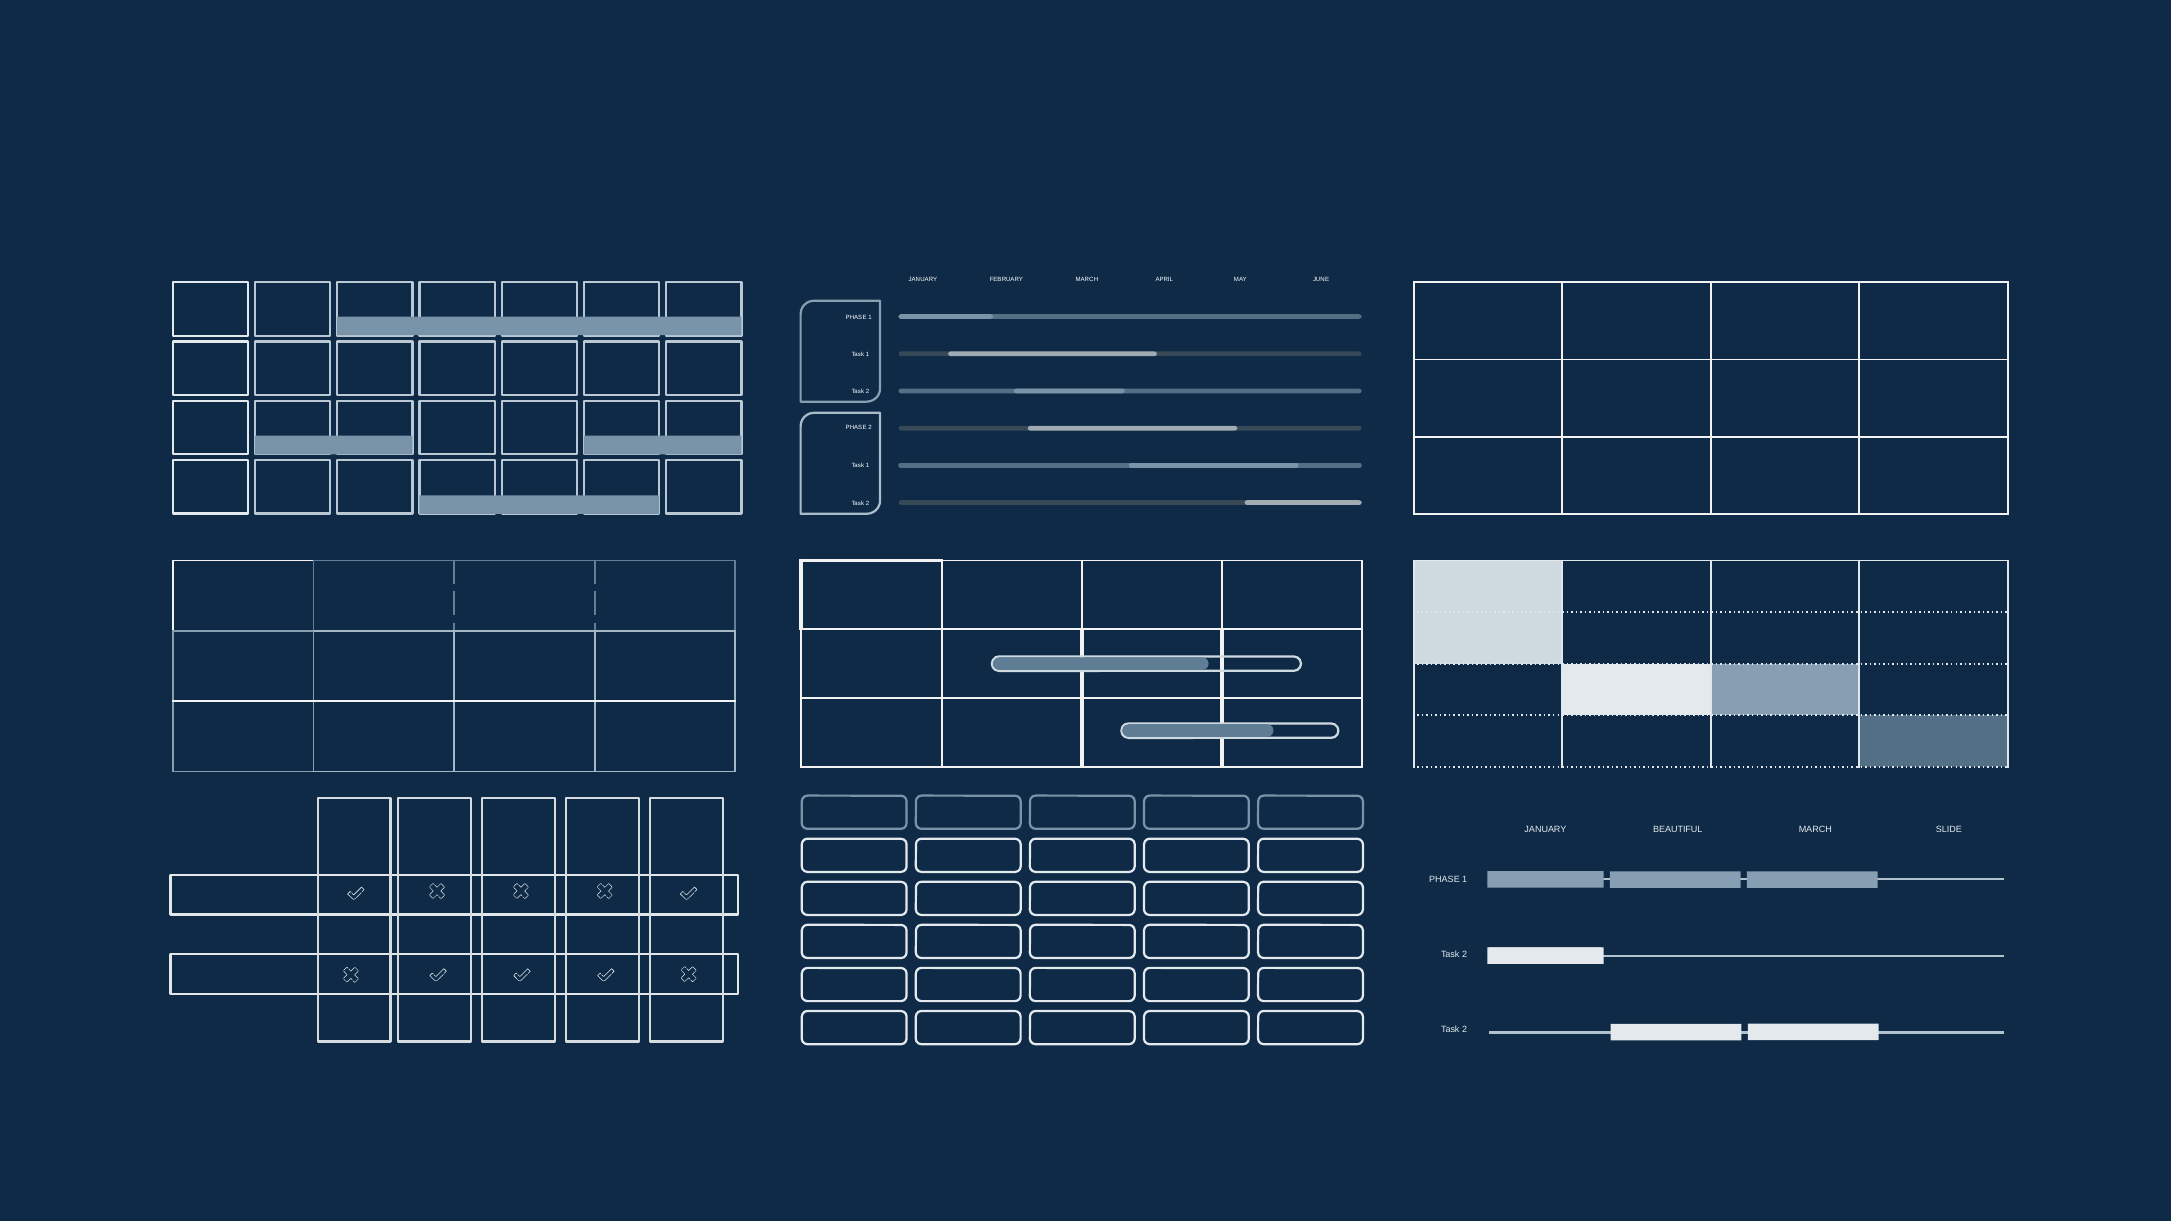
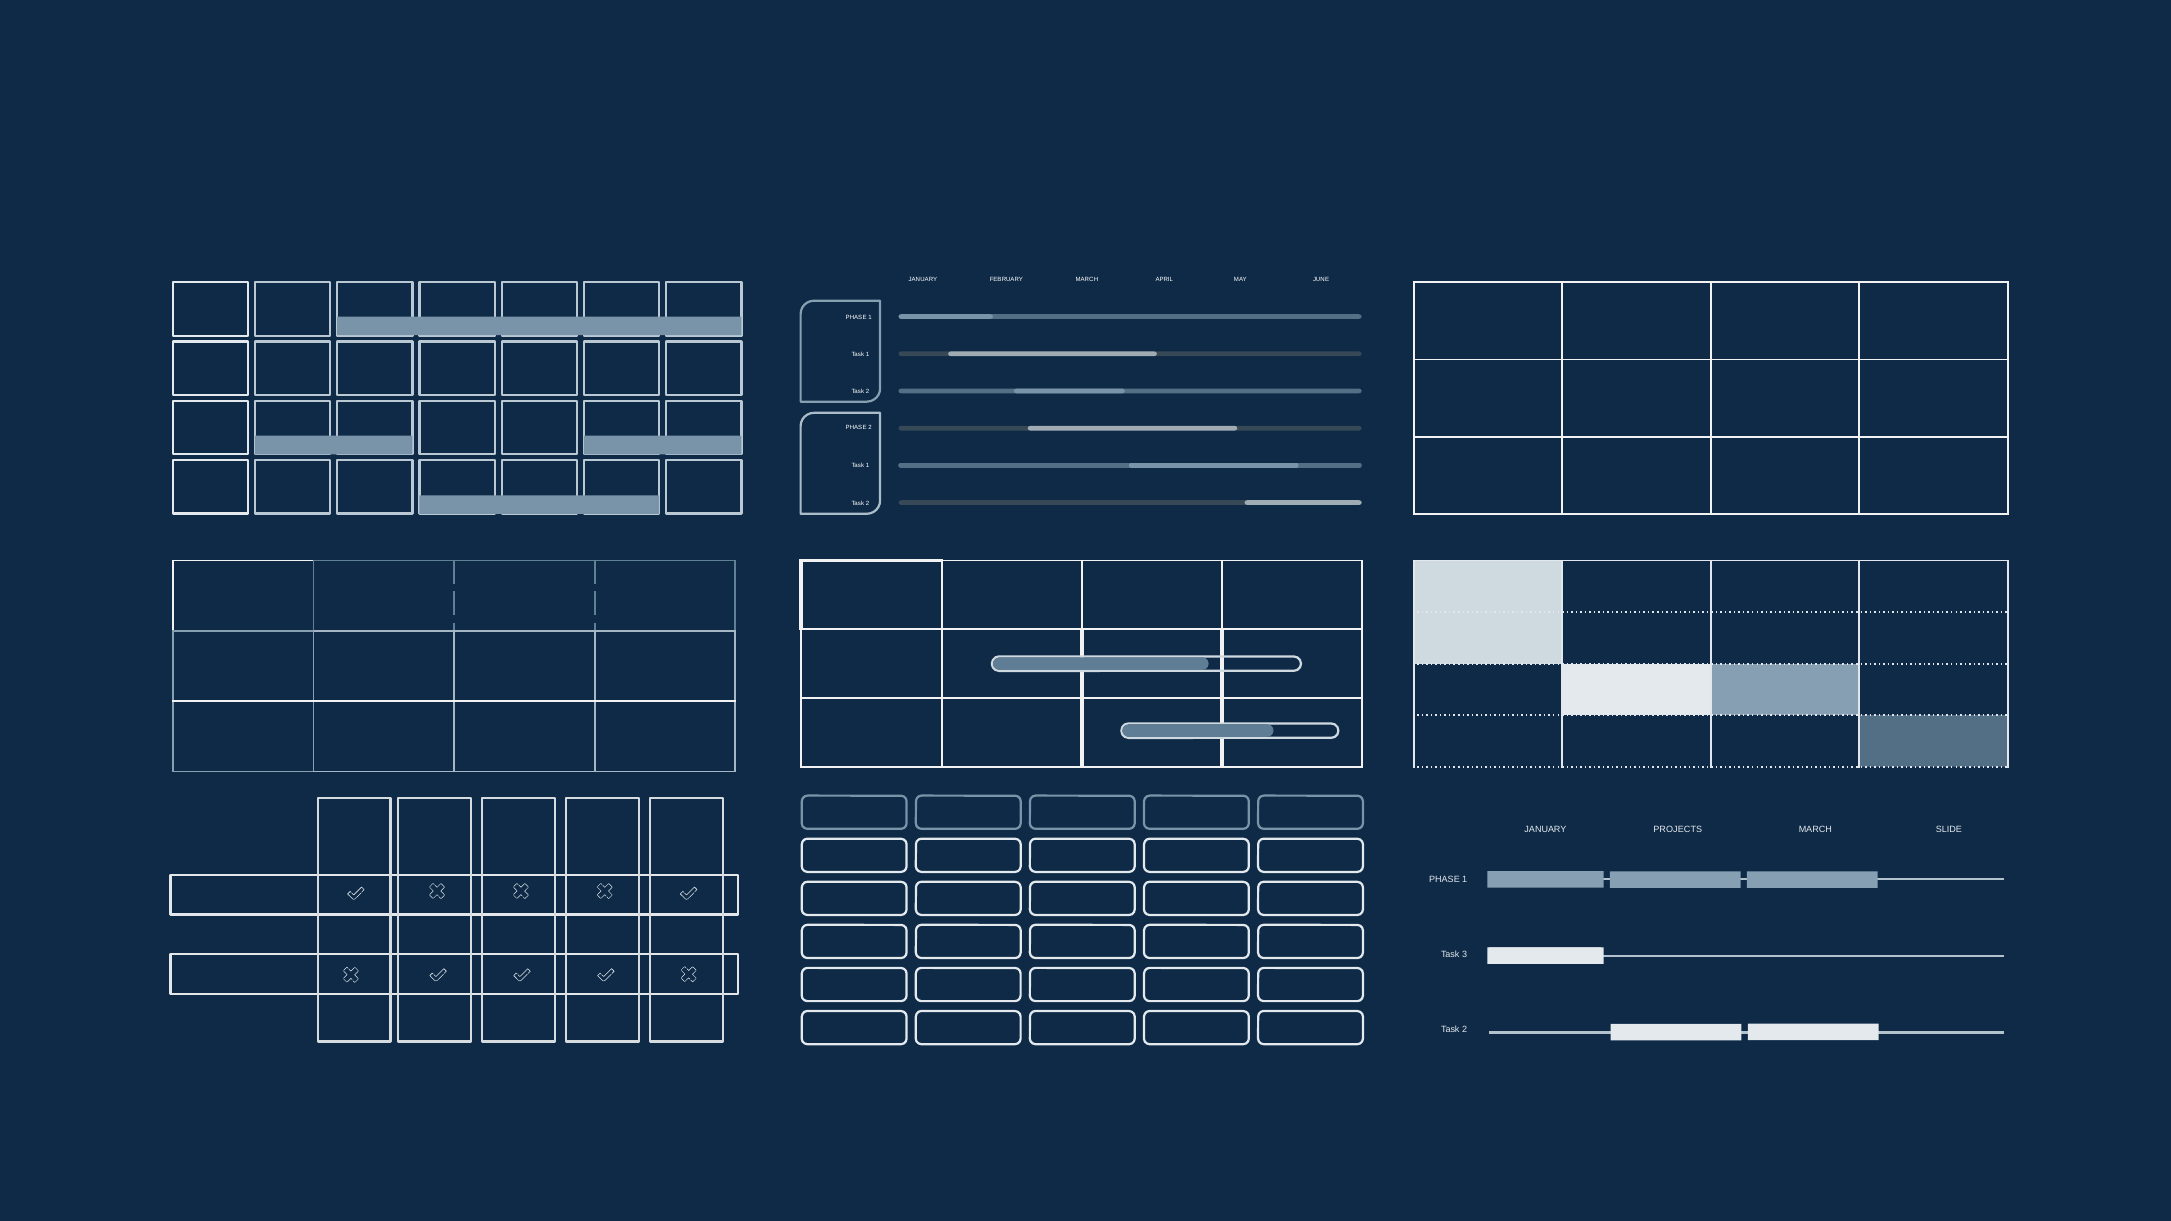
BEAUTIFUL: BEAUTIFUL -> PROJECTS (1678, 830)
2: 2 -> 3 (1465, 955)
